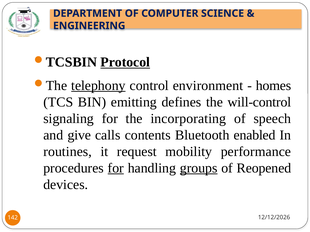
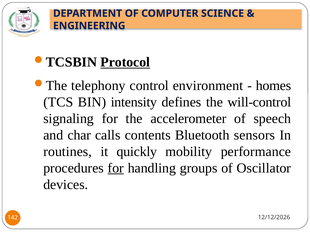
telephony underline: present -> none (98, 86)
emitting: emitting -> intensity (134, 102)
incorporating: incorporating -> accelerometer (188, 119)
give: give -> char (79, 135)
enabled: enabled -> sensors (254, 135)
request: request -> quickly (137, 152)
groups underline: present -> none (199, 168)
Reopened: Reopened -> Oscillator (264, 168)
